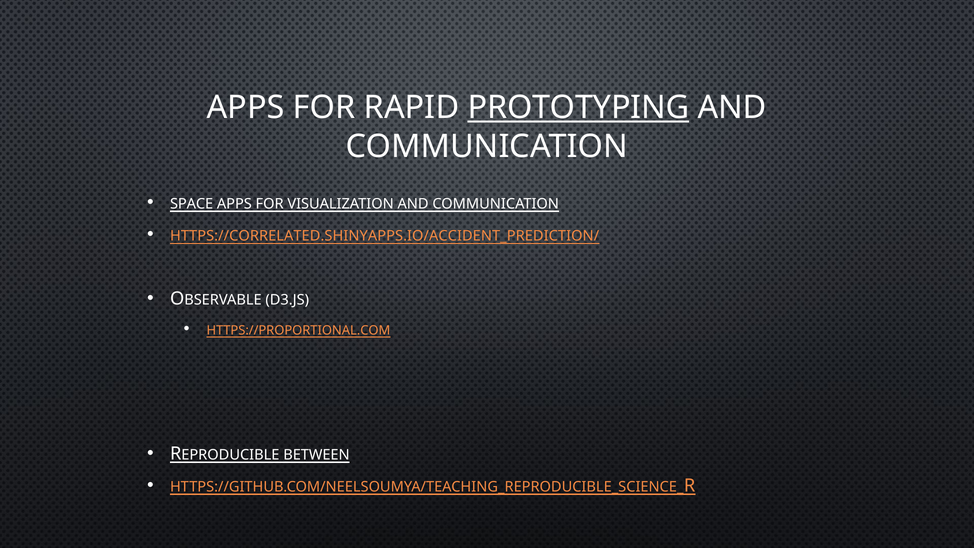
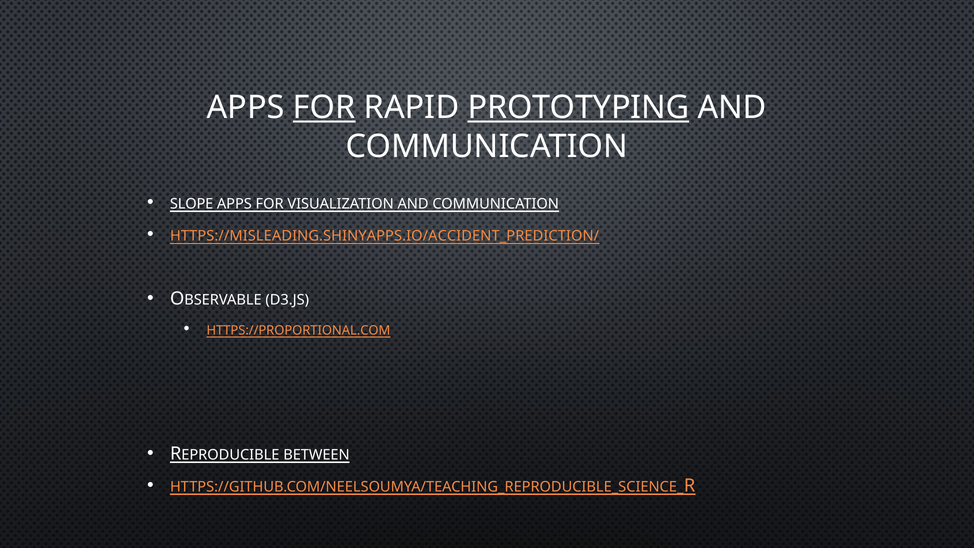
FOR underline: none -> present (324, 108)
SPACE: SPACE -> SLOPE (192, 204)
HTTPS://CORRELATED.SHINYAPPS.IO/ACCIDENT_PREDICTION/: HTTPS://CORRELATED.SHINYAPPS.IO/ACCIDENT_PREDICTION/ -> HTTPS://MISLEADING.SHINYAPPS.IO/ACCIDENT_PREDICTION/ (385, 236)
